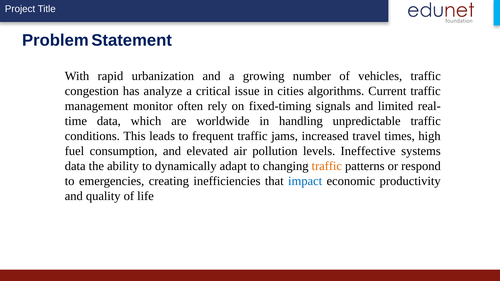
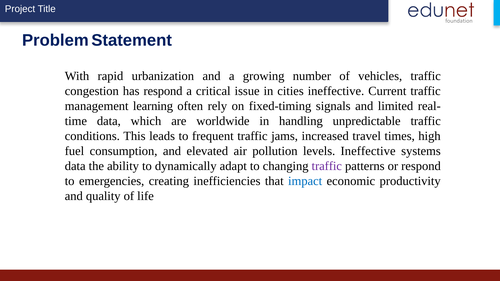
has analyze: analyze -> respond (163, 91)
cities algorithms: algorithms -> ineffective (336, 91)
monitor: monitor -> learning (153, 106)
traffic colour: orange -> purple (327, 166)
